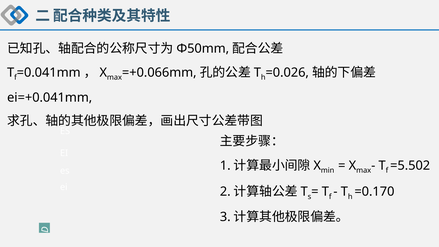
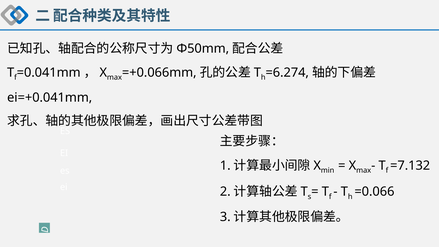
=0.026: =0.026 -> =6.274 (287, 73)
=5.502: =5.502 -> =7.132 (410, 165)
=0.170: =0.170 -> =0.066 (374, 192)
